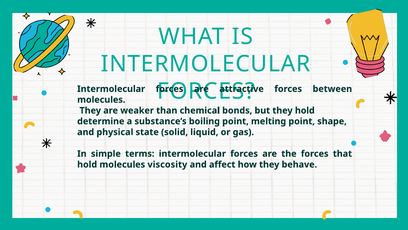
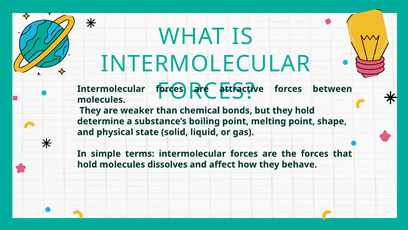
viscosity: viscosity -> dissolves (167, 164)
